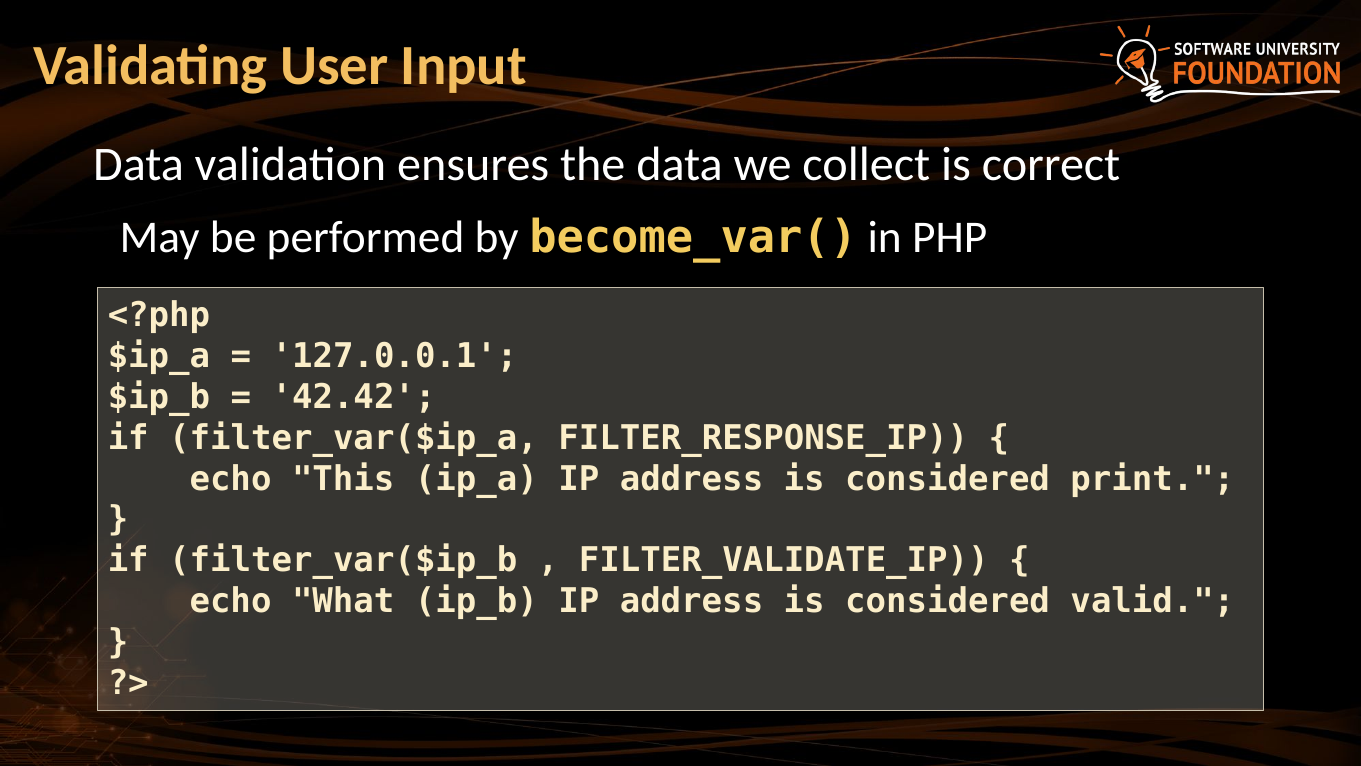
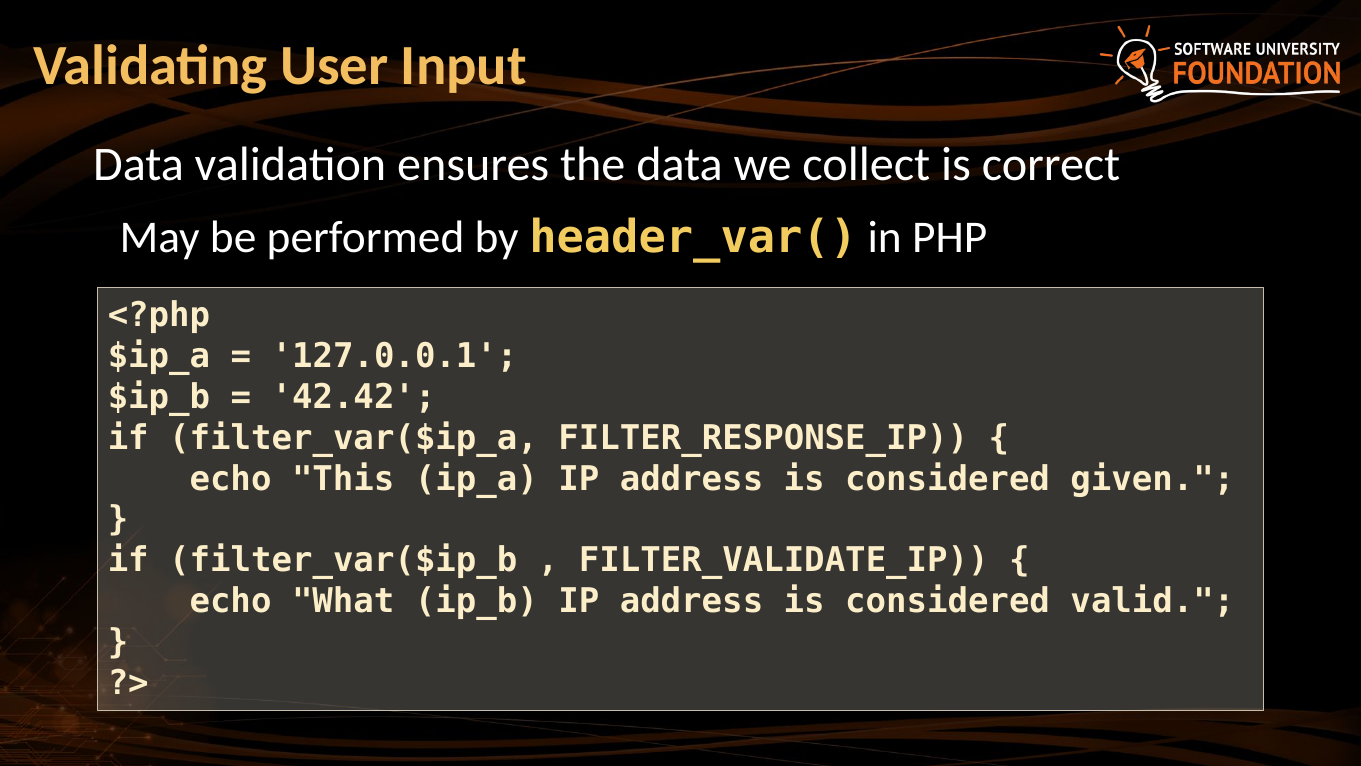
become_var(: become_var( -> header_var( (693, 238)
print: print -> given (1152, 479)
